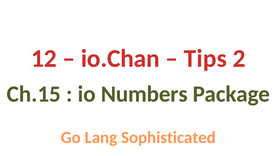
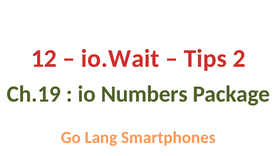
io.Chan: io.Chan -> io.Wait (120, 58)
Ch.15: Ch.15 -> Ch.19 (34, 94)
Sophisticated: Sophisticated -> Smartphones (168, 137)
